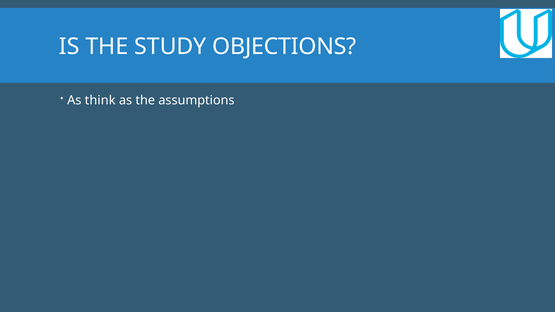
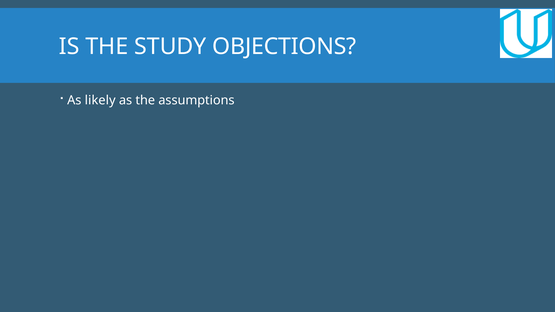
think: think -> likely (100, 100)
